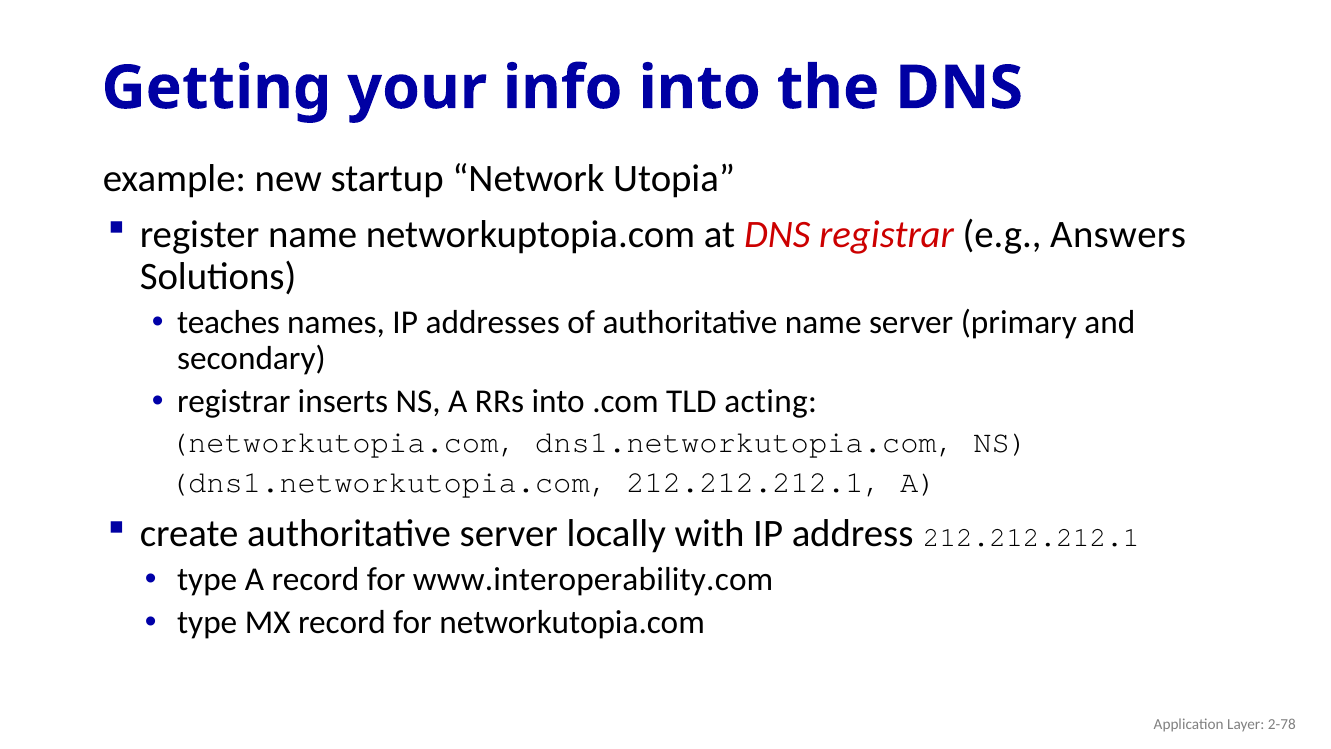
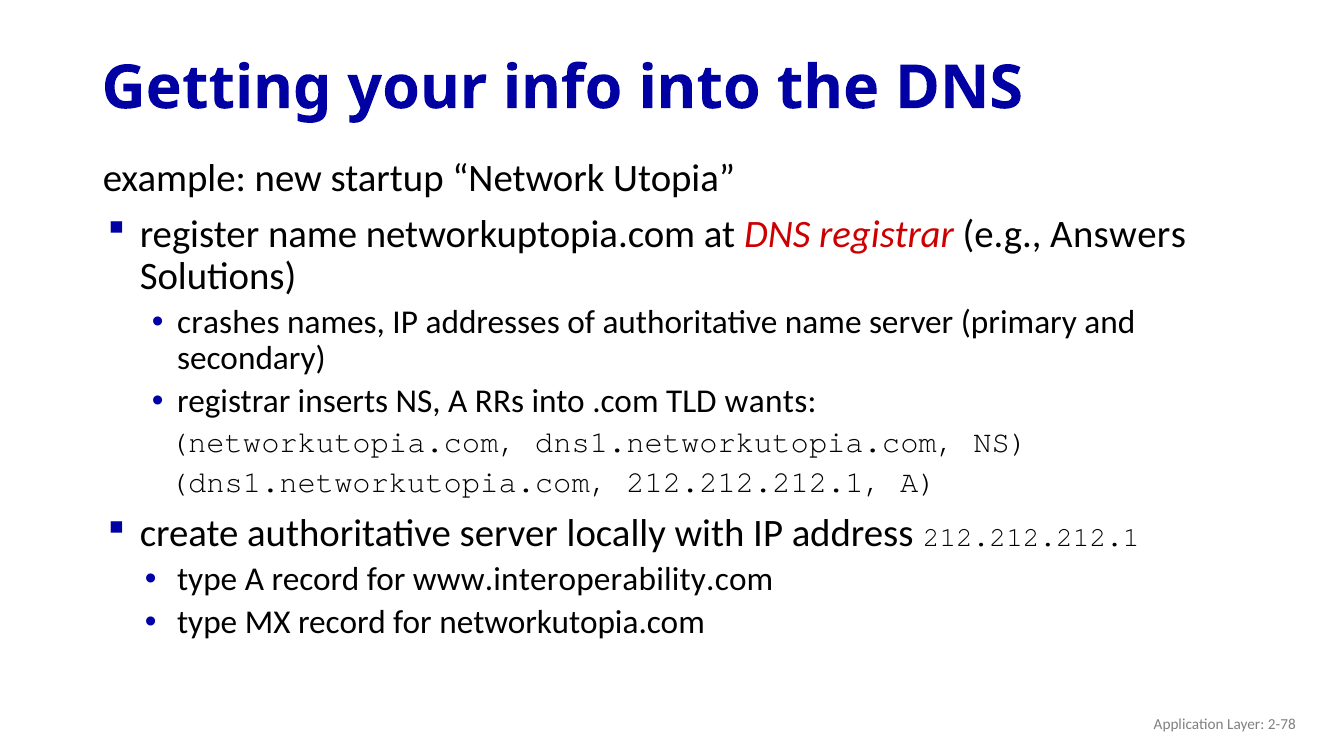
teaches: teaches -> crashes (228, 323)
acting: acting -> wants (771, 401)
